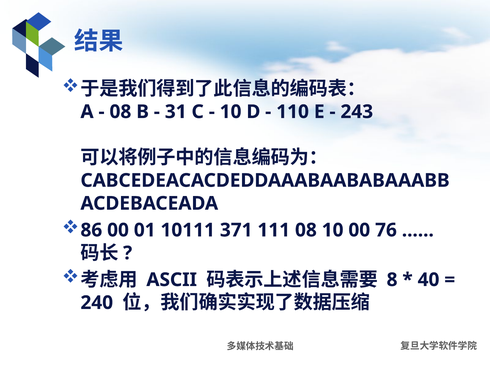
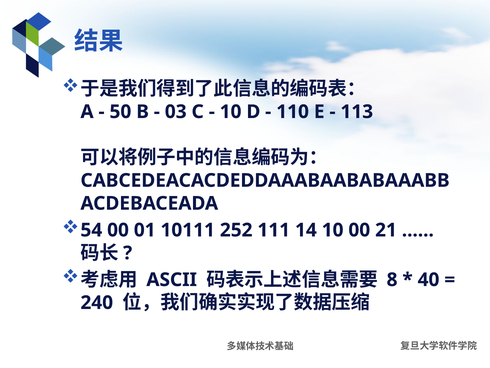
08: 08 -> 50 (120, 112)
31: 31 -> 03 (176, 112)
243: 243 -> 113 (357, 112)
86: 86 -> 54 (91, 230)
371: 371 -> 252 (236, 230)
111 08: 08 -> 14 (306, 230)
76: 76 -> 21 (386, 230)
